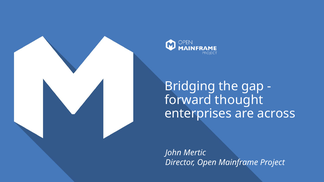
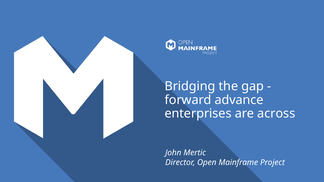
thought: thought -> advance (239, 100)
